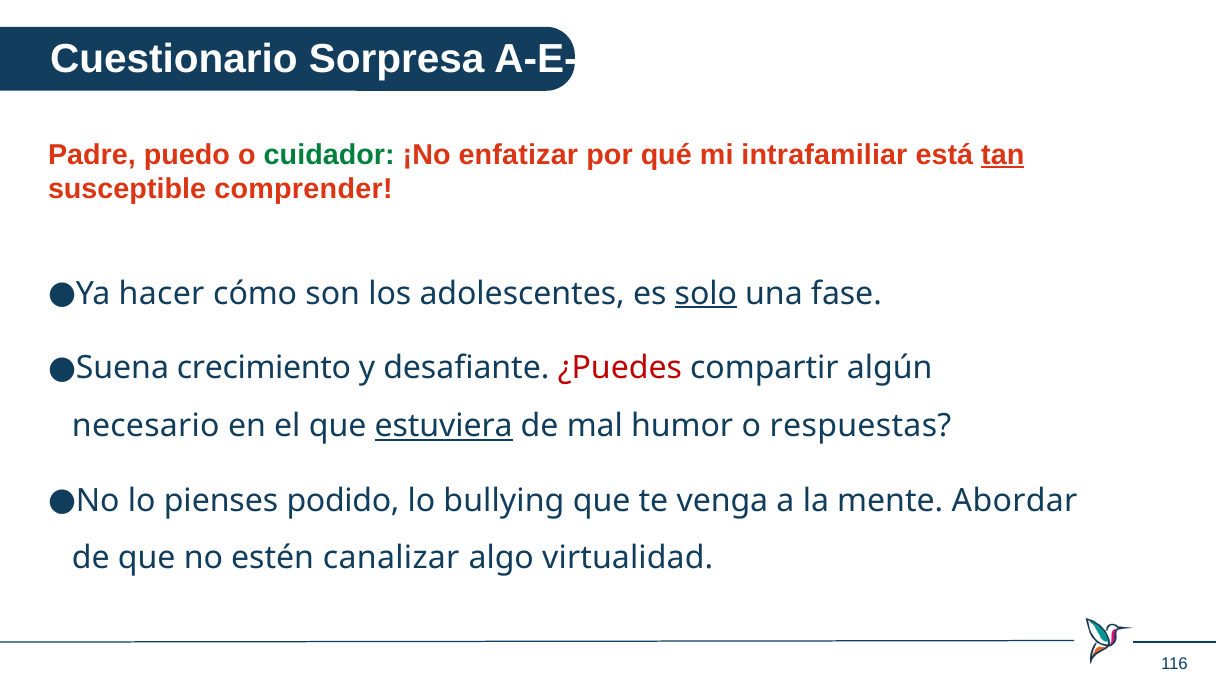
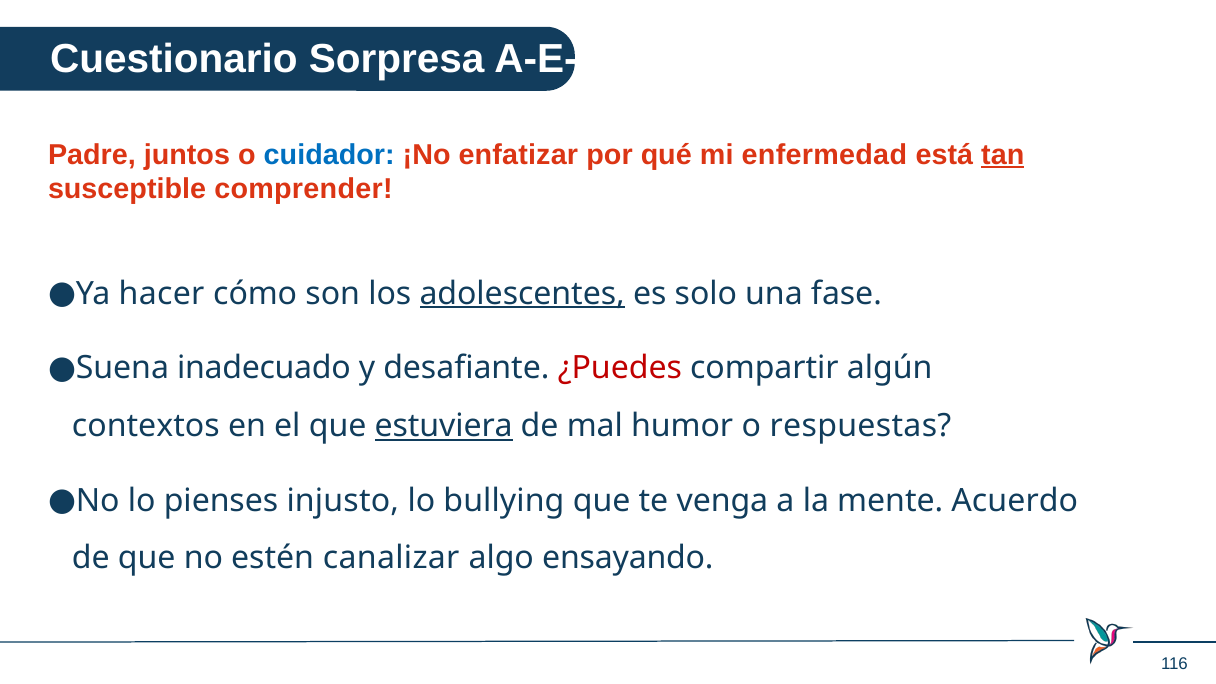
puedo: puedo -> juntos (187, 155)
cuidador colour: green -> blue (329, 155)
intrafamiliar: intrafamiliar -> enfermedad (824, 155)
adolescentes underline: none -> present (522, 294)
solo underline: present -> none (706, 294)
crecimiento: crecimiento -> inadecuado (264, 368)
necesario: necesario -> contextos (146, 426)
podido: podido -> injusto (343, 501)
Abordar: Abordar -> Acuerdo (1015, 501)
virtualidad: virtualidad -> ensayando (628, 558)
